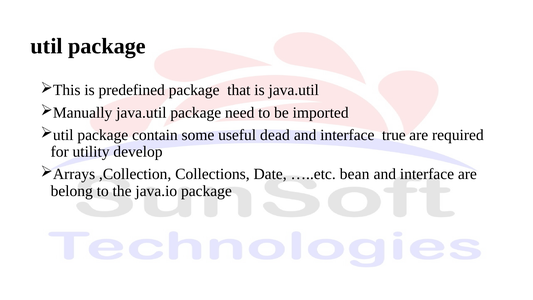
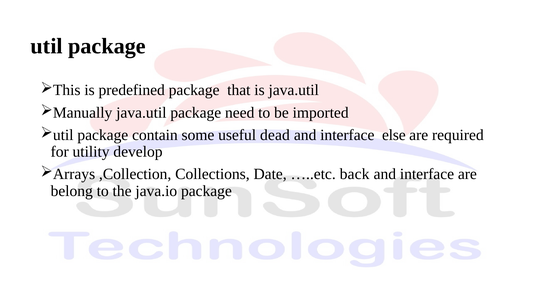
true: true -> else (394, 135)
bean: bean -> back (355, 174)
